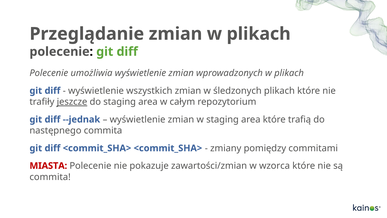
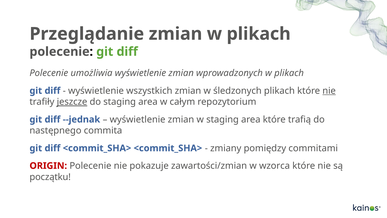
nie underline: none -> present (329, 91)
MIASTA: MIASTA -> ORIGIN (48, 166)
commita: commita -> początku (50, 177)
